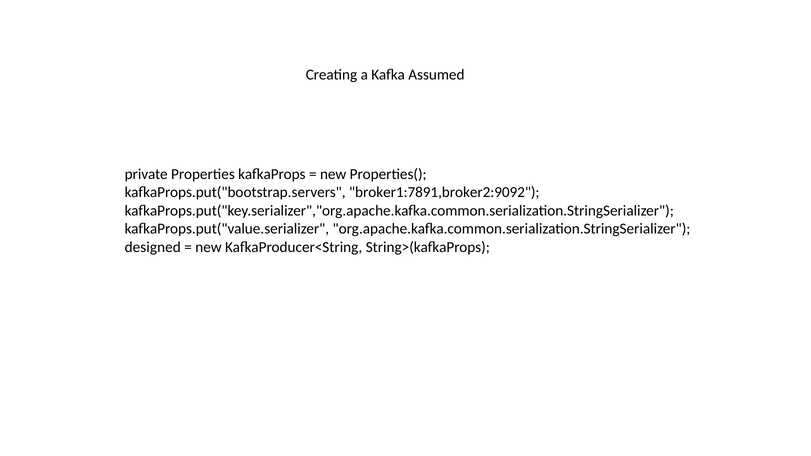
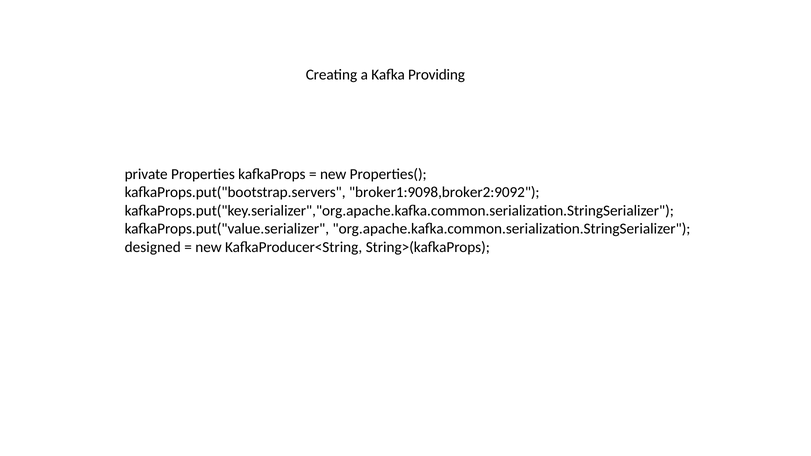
Assumed: Assumed -> Providing (436, 75)
broker1:7891,broker2:9092: broker1:7891,broker2:9092 -> broker1:9098,broker2:9092 (444, 192)
